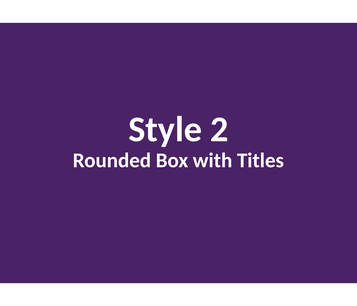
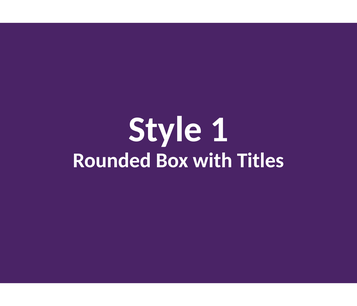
2: 2 -> 1 (219, 129)
